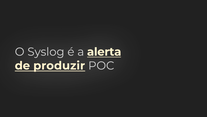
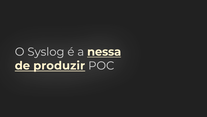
alerta: alerta -> nessa (104, 52)
